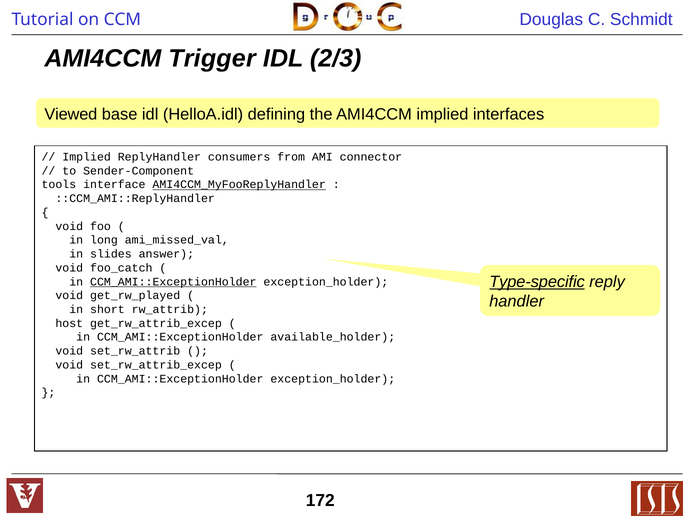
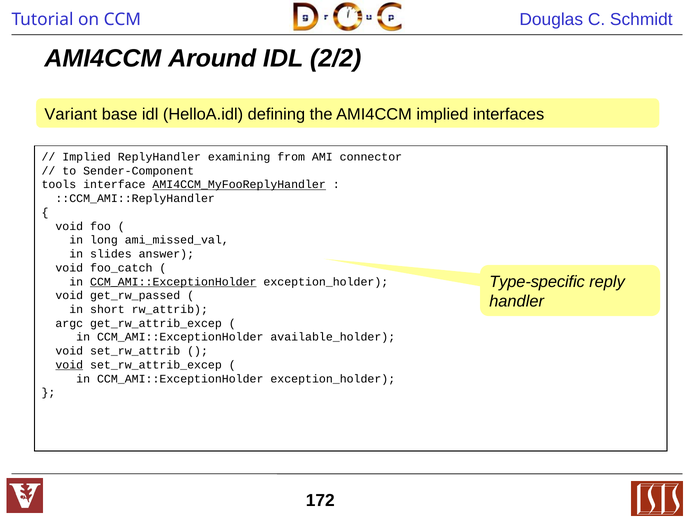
Trigger: Trigger -> Around (212, 59)
2/3: 2/3 -> 2/2 (336, 59)
Viewed: Viewed -> Variant (71, 114)
consumers: consumers -> examining (239, 157)
Type-specific underline: present -> none (537, 282)
get_rw_played: get_rw_played -> get_rw_passed (135, 296)
host: host -> argc (69, 324)
void underline: none -> present (69, 365)
